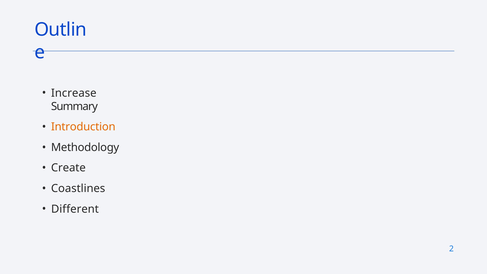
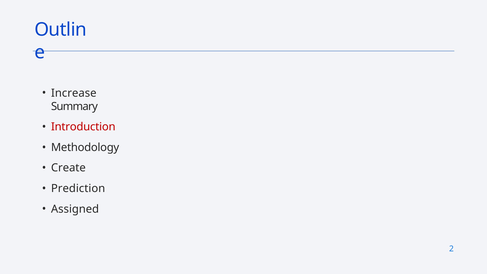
Introduction colour: orange -> red (83, 127)
Coastlines: Coastlines -> Prediction (78, 188)
Different: Different -> Assigned (75, 209)
